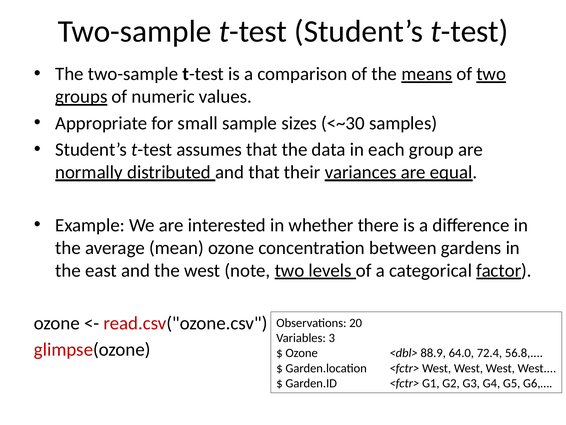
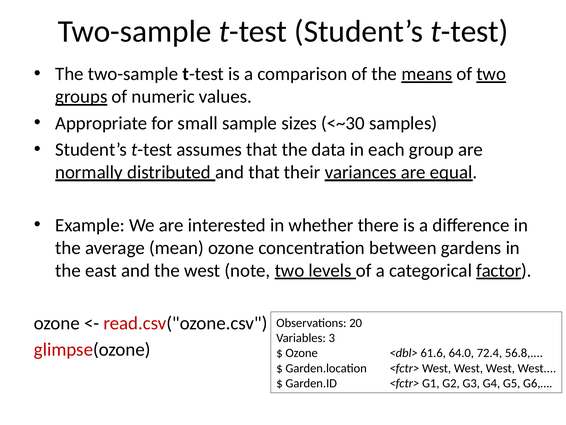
88.9: 88.9 -> 61.6 (433, 353)
